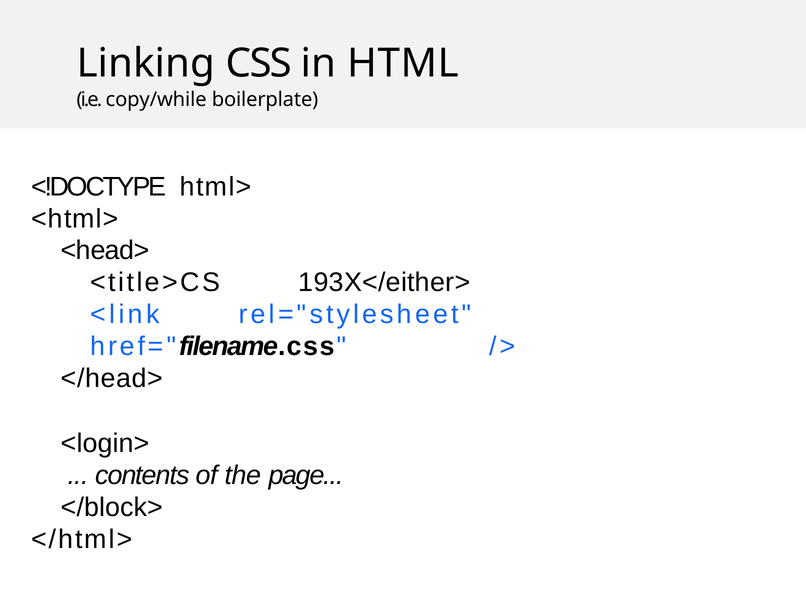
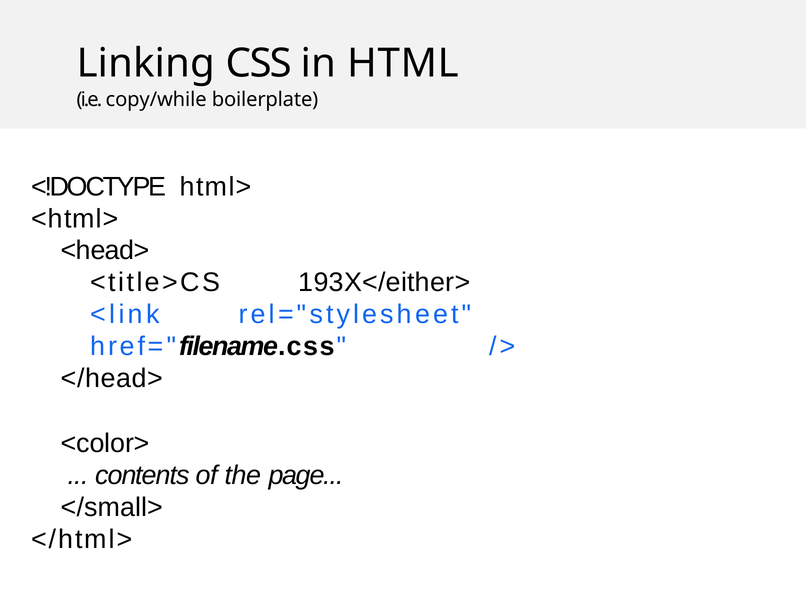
<login>: <login> -> <color> (105, 443)
</block>: </block> -> </small> (112, 507)
